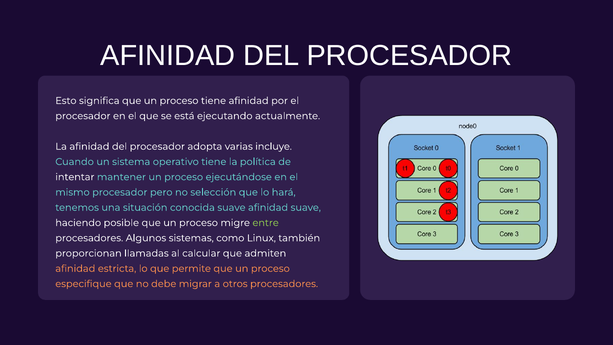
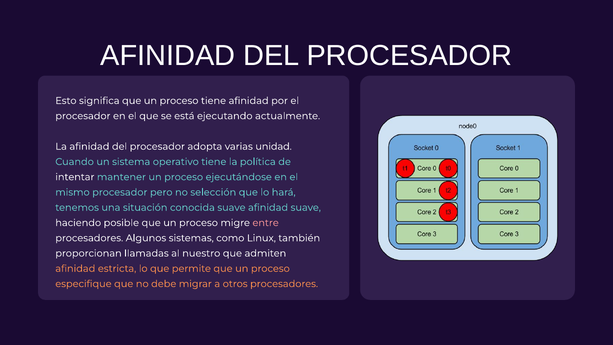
incluye: incluye -> unidad (274, 146)
entre colour: light green -> pink (266, 223)
calcular: calcular -> nuestro (201, 253)
